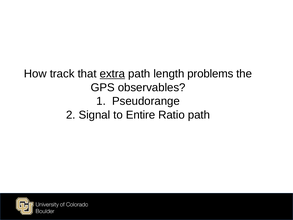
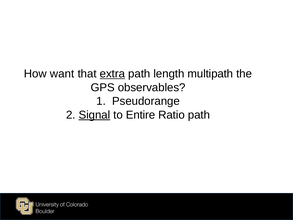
track: track -> want (62, 74)
problems: problems -> multipath (210, 74)
Signal underline: none -> present (94, 115)
